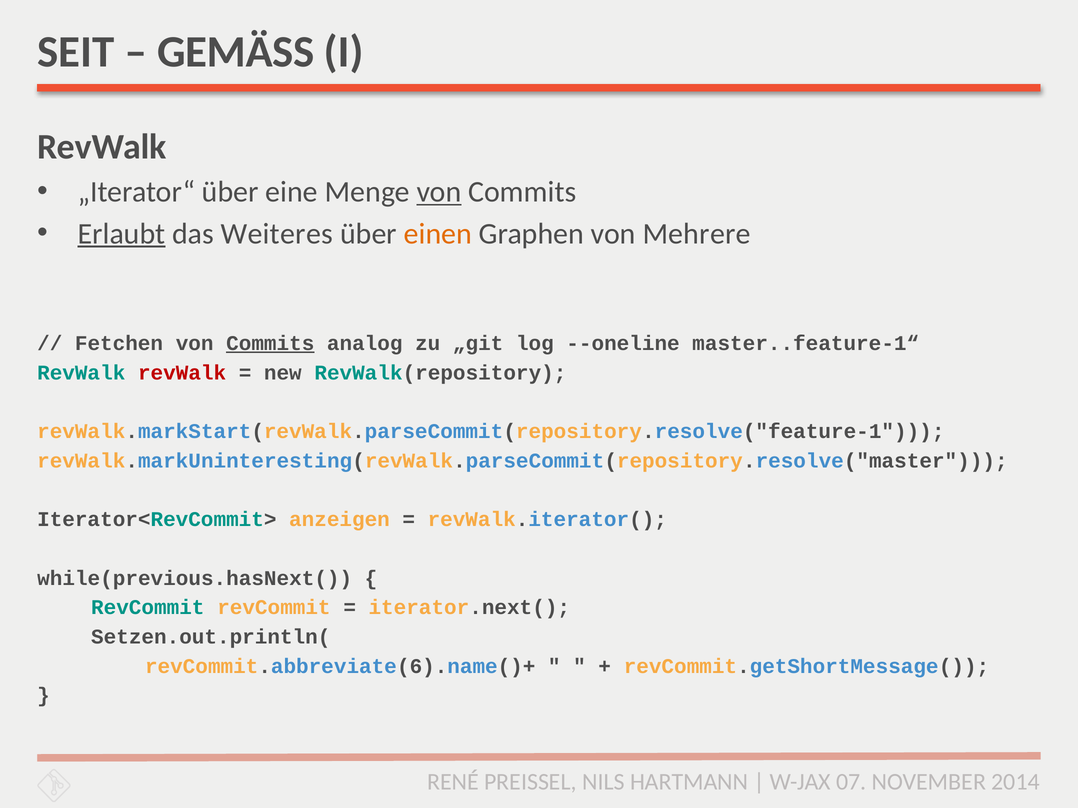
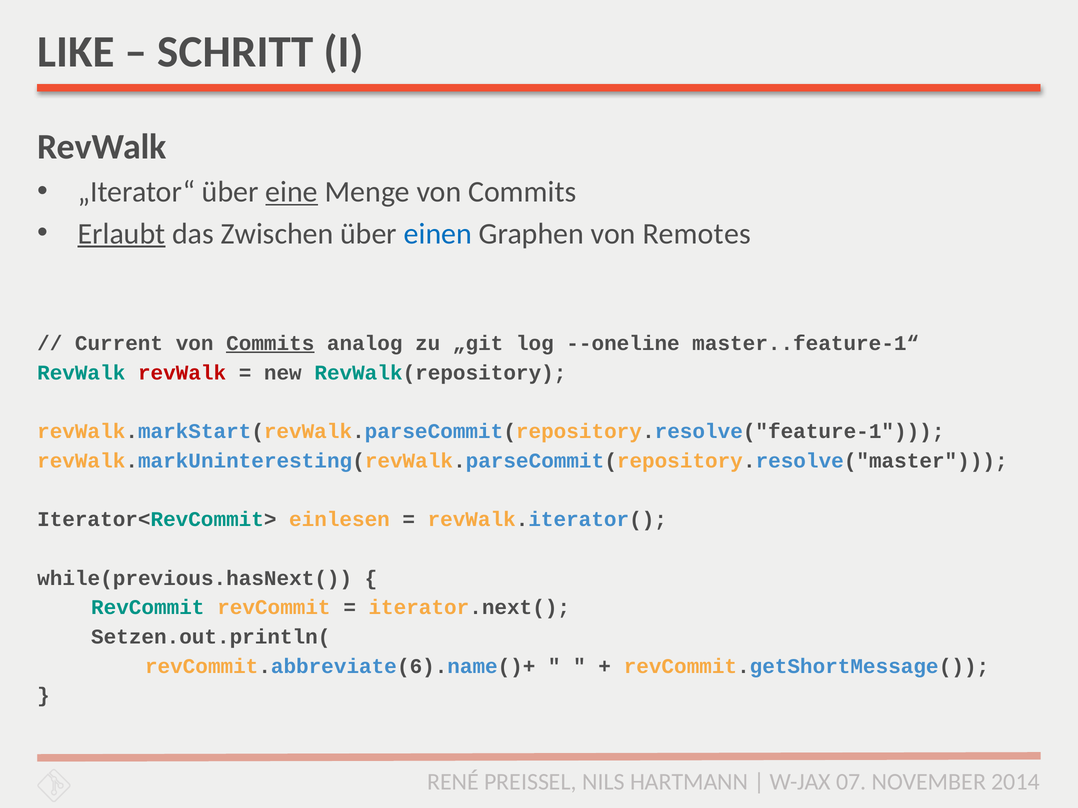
SEIT: SEIT -> LIKE (76, 52)
GEMÄSS: GEMÄSS -> SCHRITT (235, 52)
eine underline: none -> present (292, 192)
von underline: present -> none (439, 192)
Weiteres: Weiteres -> Zwischen (277, 234)
einen colour: orange -> blue (438, 234)
Mehrere: Mehrere -> Remotes (697, 234)
Fetchen: Fetchen -> Current (119, 344)
anzeigen: anzeigen -> einlesen (339, 520)
